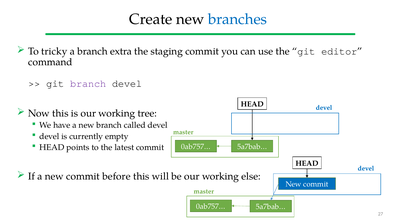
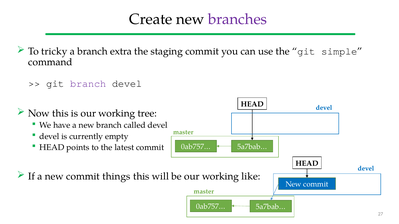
branches colour: blue -> purple (238, 19)
editor: editor -> simple (339, 51)
before: before -> things (116, 177)
else: else -> like (251, 177)
